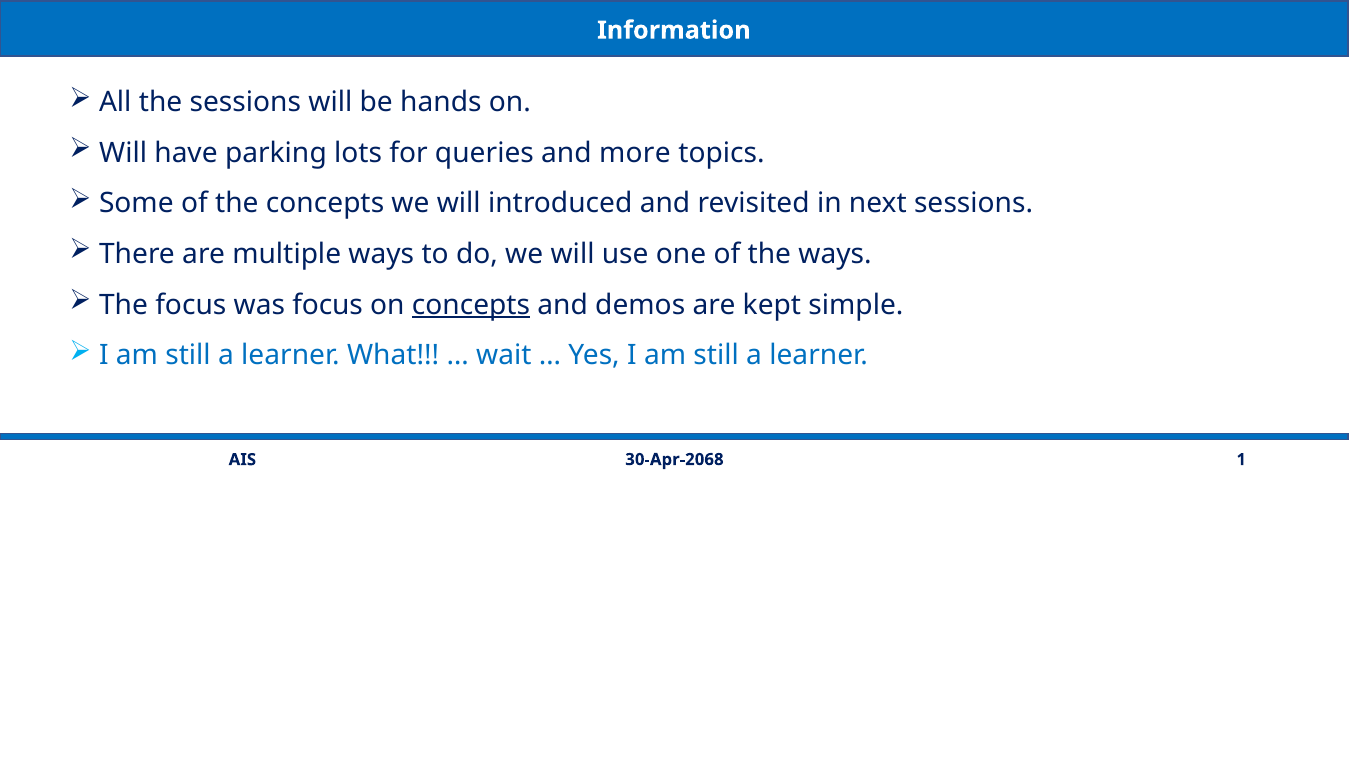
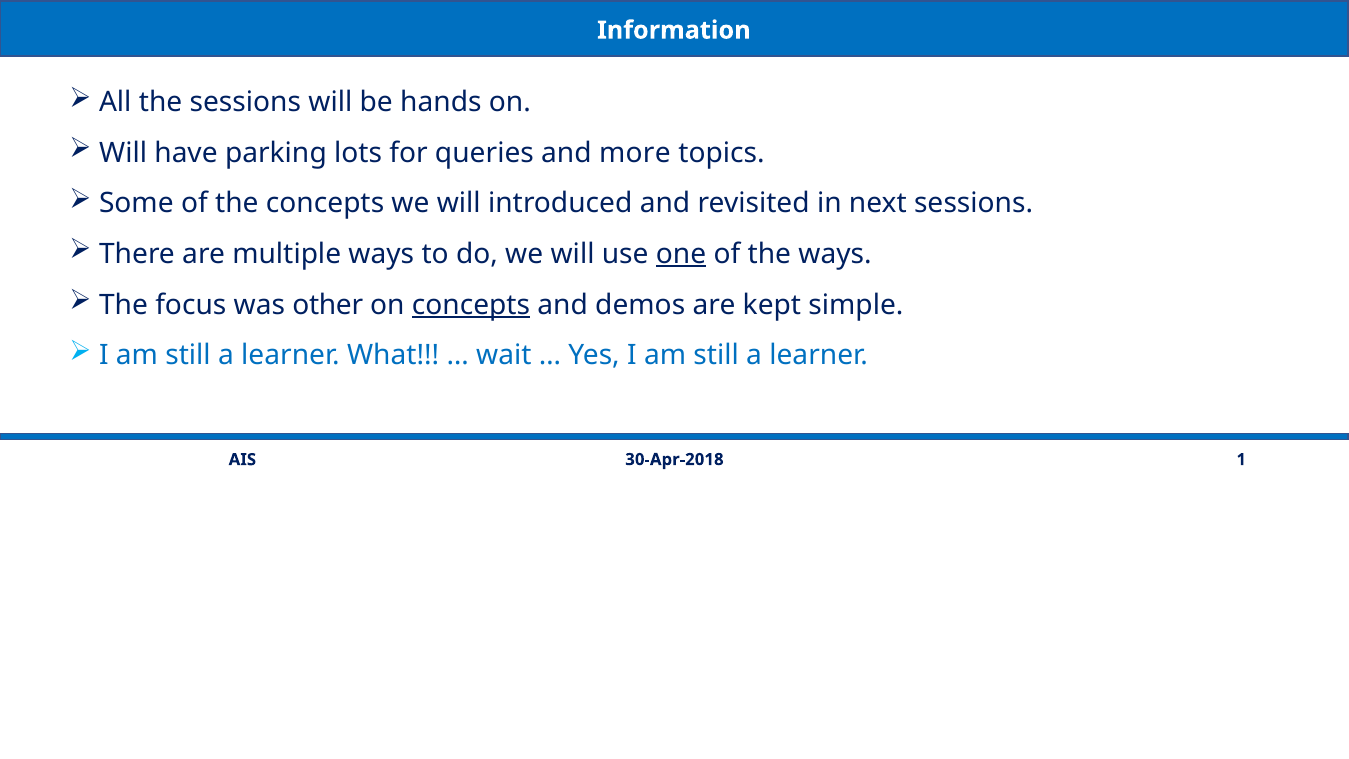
one underline: none -> present (681, 254)
was focus: focus -> other (328, 305)
30-Apr-2068: 30-Apr-2068 -> 30-Apr-2018 (674, 459)
